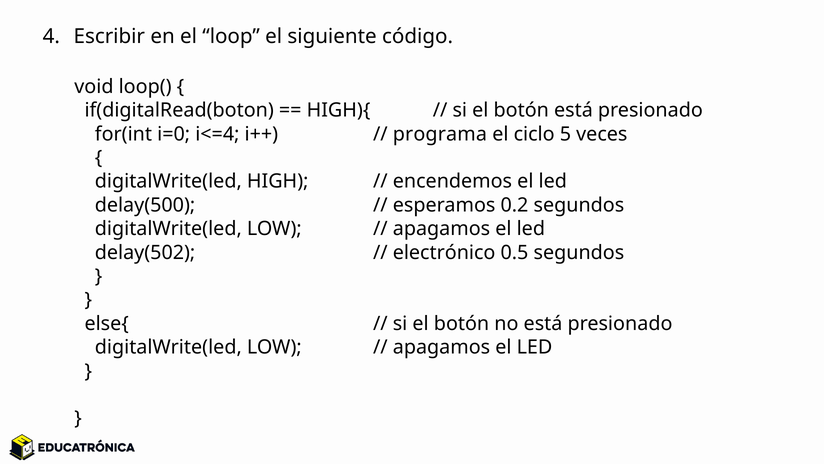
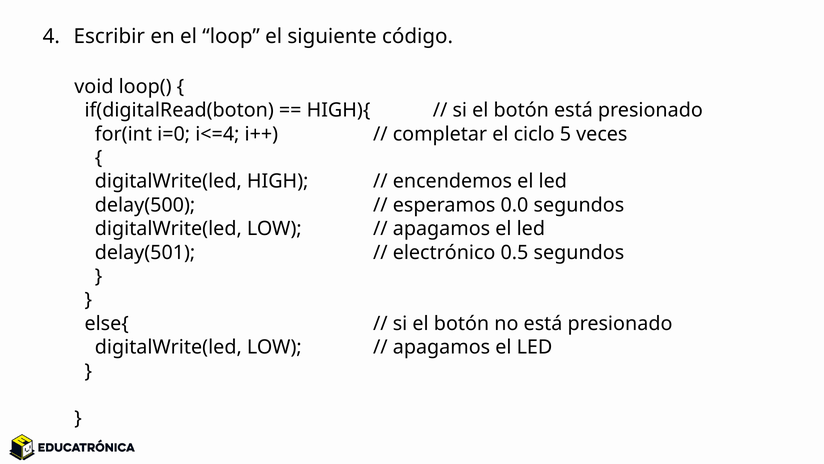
programa: programa -> completar (440, 134)
0.2: 0.2 -> 0.0 (514, 205)
delay(502: delay(502 -> delay(501 (145, 252)
